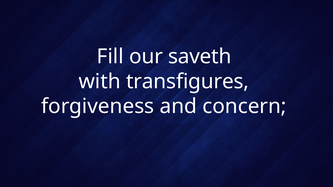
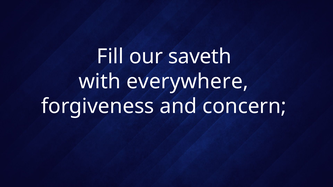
transfigures: transfigures -> everywhere (187, 82)
